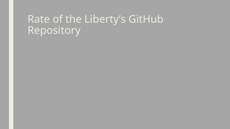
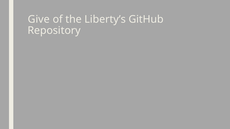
Rate: Rate -> Give (39, 19)
